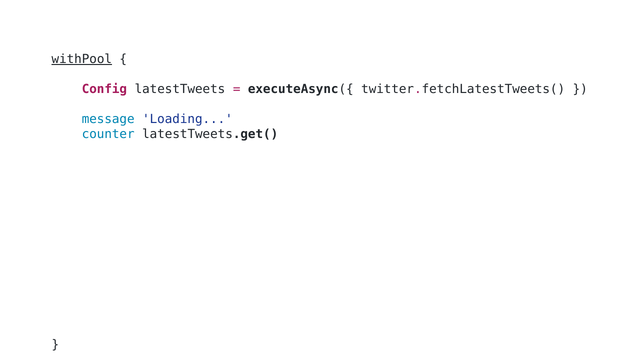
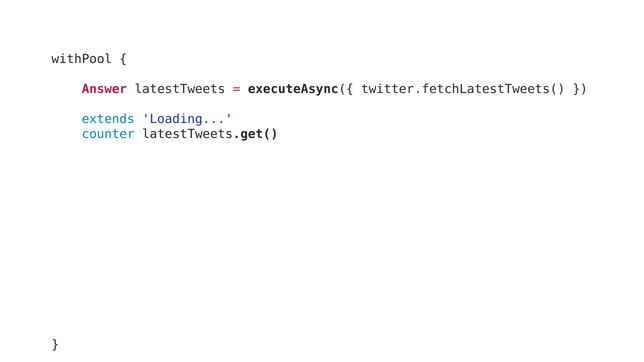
withPool underline: present -> none (82, 59)
Config: Config -> Answer (104, 89)
message: message -> extends (108, 119)
